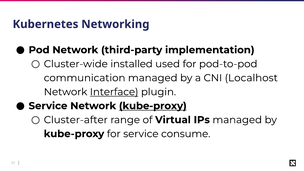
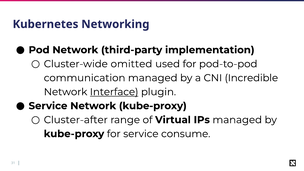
installed: installed -> omitted (131, 64)
Localhost: Localhost -> Incredible (251, 78)
kube-proxy underline: present -> none (153, 106)
